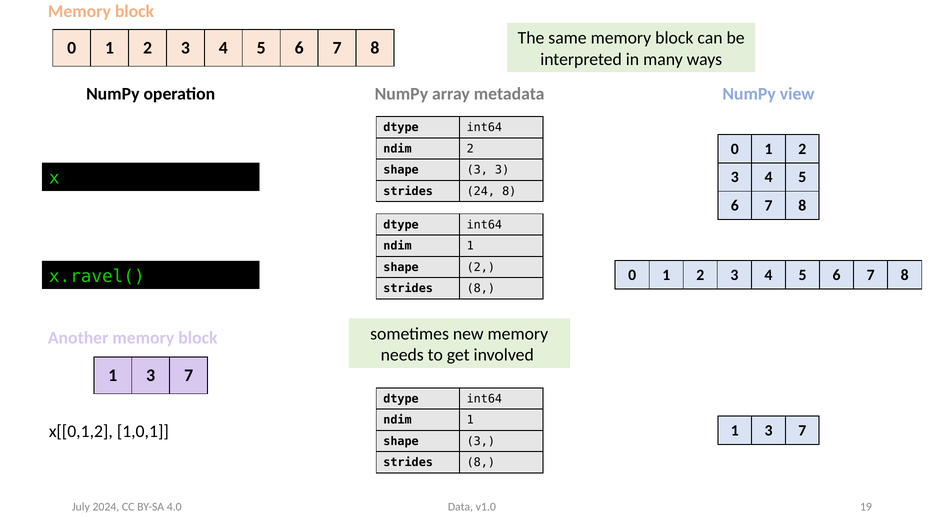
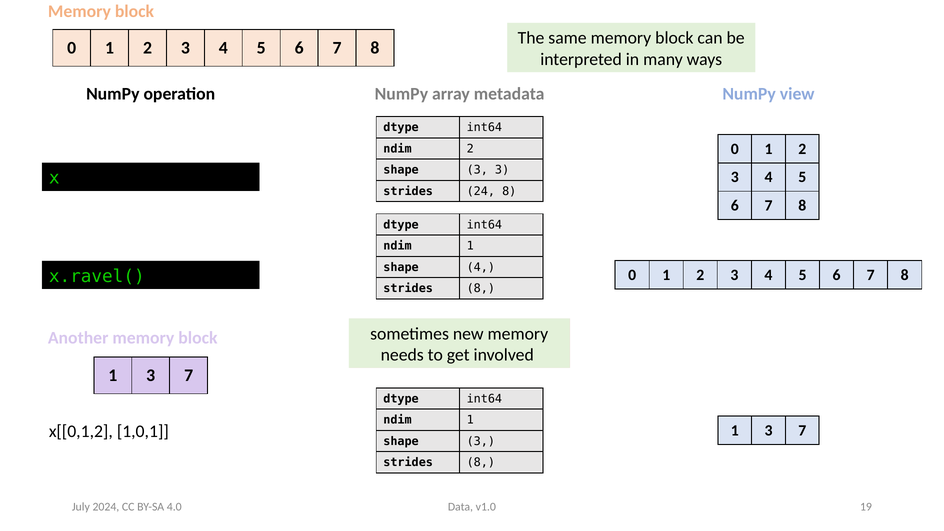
shape 2: 2 -> 4 (481, 267)
